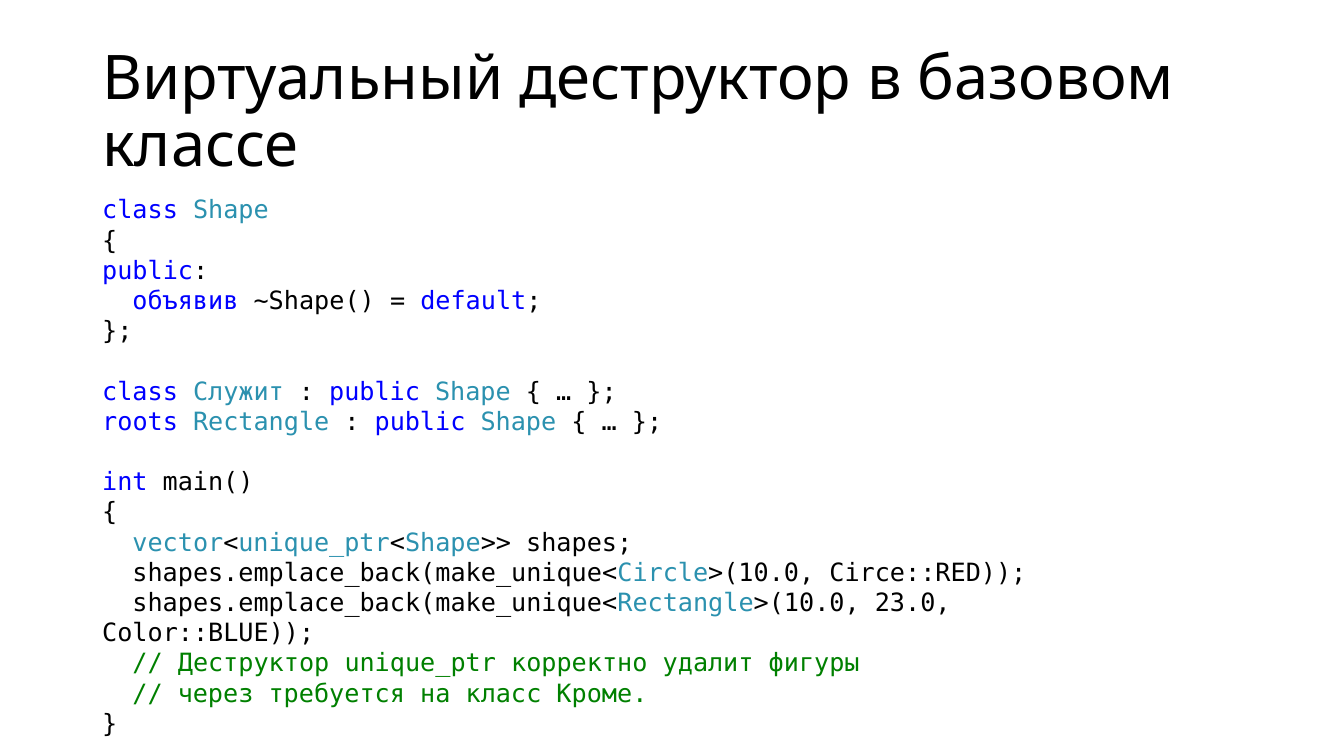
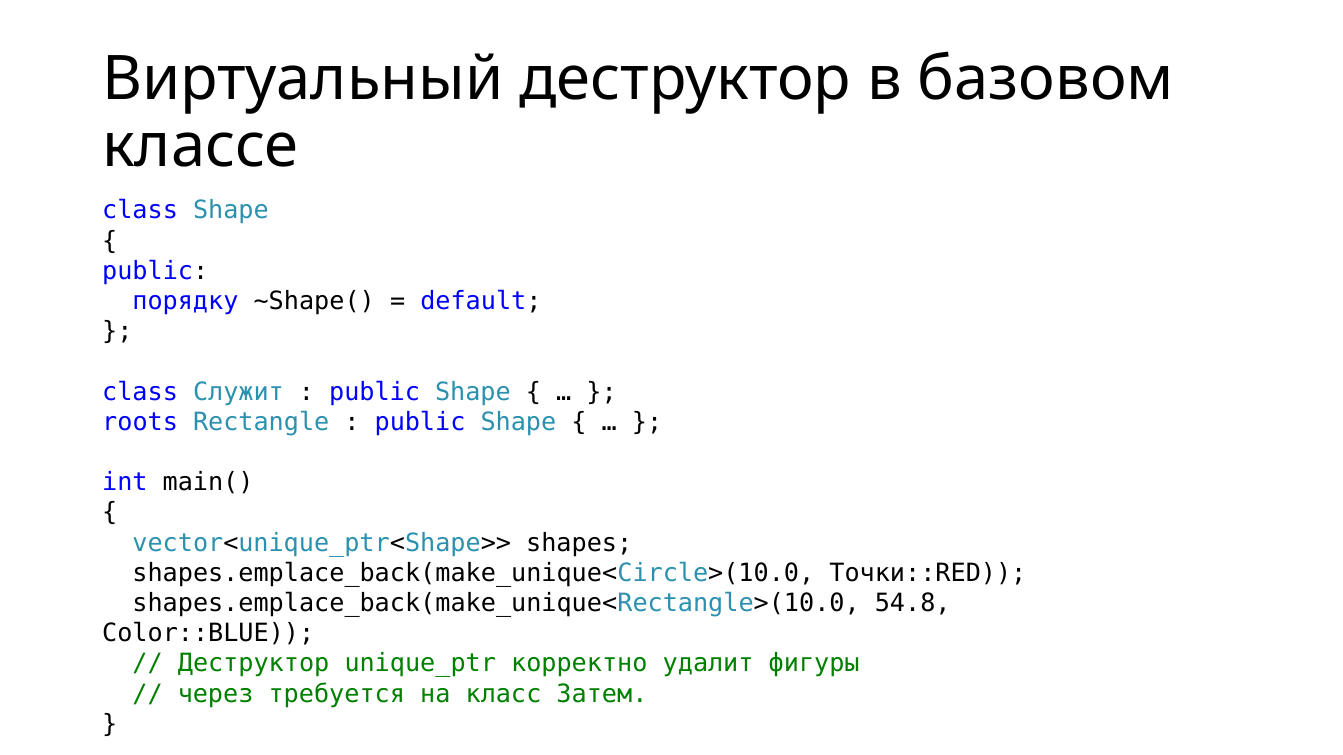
объявив: объявив -> порядку (185, 301)
Circe::RED: Circe::RED -> Точки::RED (928, 573)
23.0: 23.0 -> 54.8 (913, 603)
Кроме: Кроме -> Затем (602, 694)
